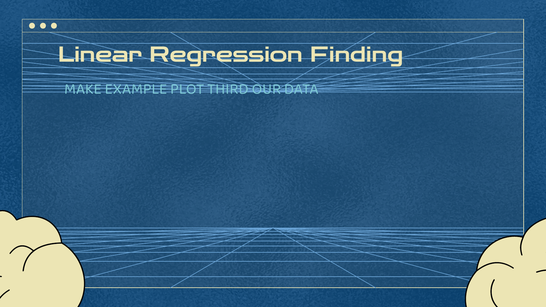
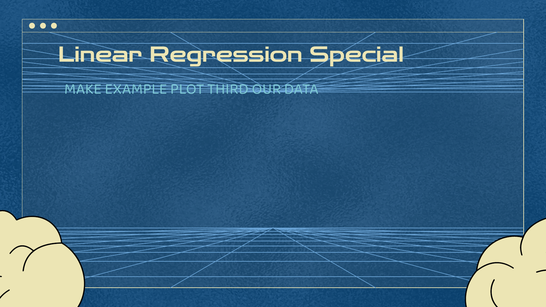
Finding: Finding -> Special (357, 55)
